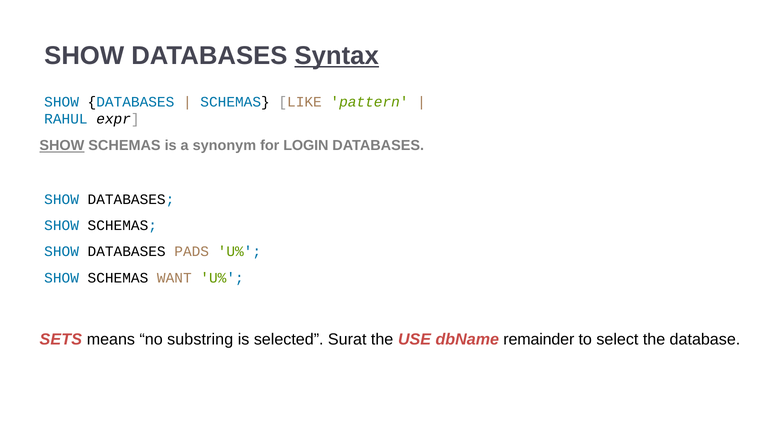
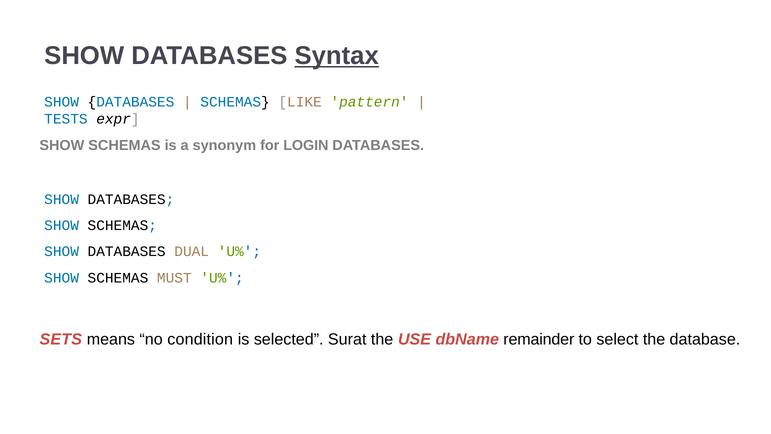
RAHUL: RAHUL -> TESTS (66, 119)
SHOW underline: present -> none (62, 146)
PADS: PADS -> DUAL (192, 252)
WANT: WANT -> MUST (174, 278)
substring: substring -> condition (200, 339)
